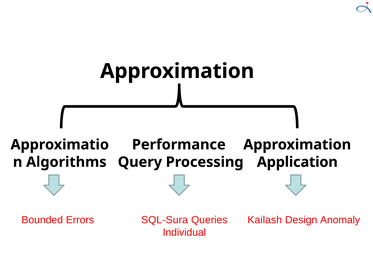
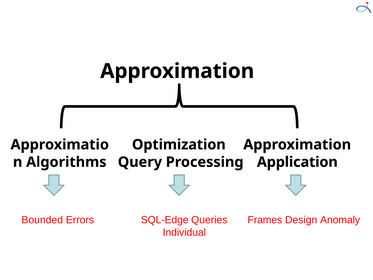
Performance: Performance -> Optimization (179, 145)
SQL-Sura: SQL-Sura -> SQL-Edge (165, 220)
Kailash: Kailash -> Frames (265, 220)
